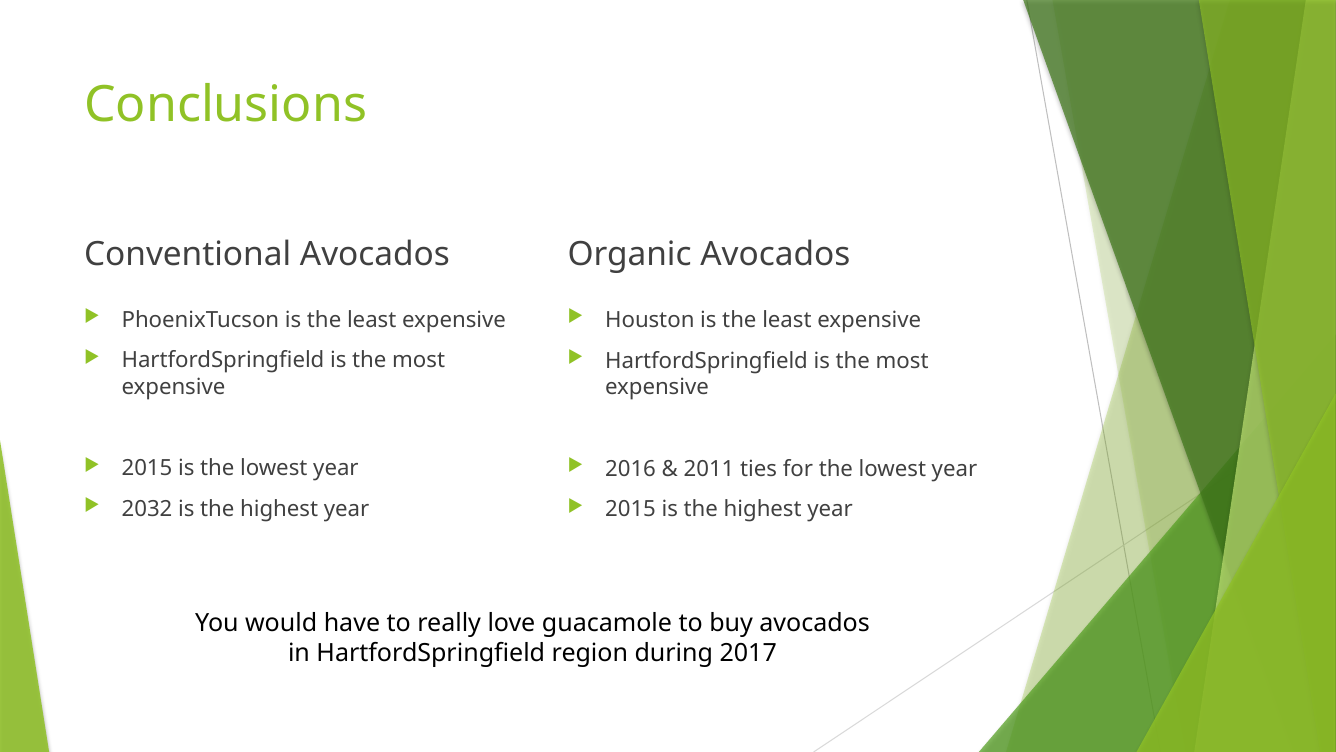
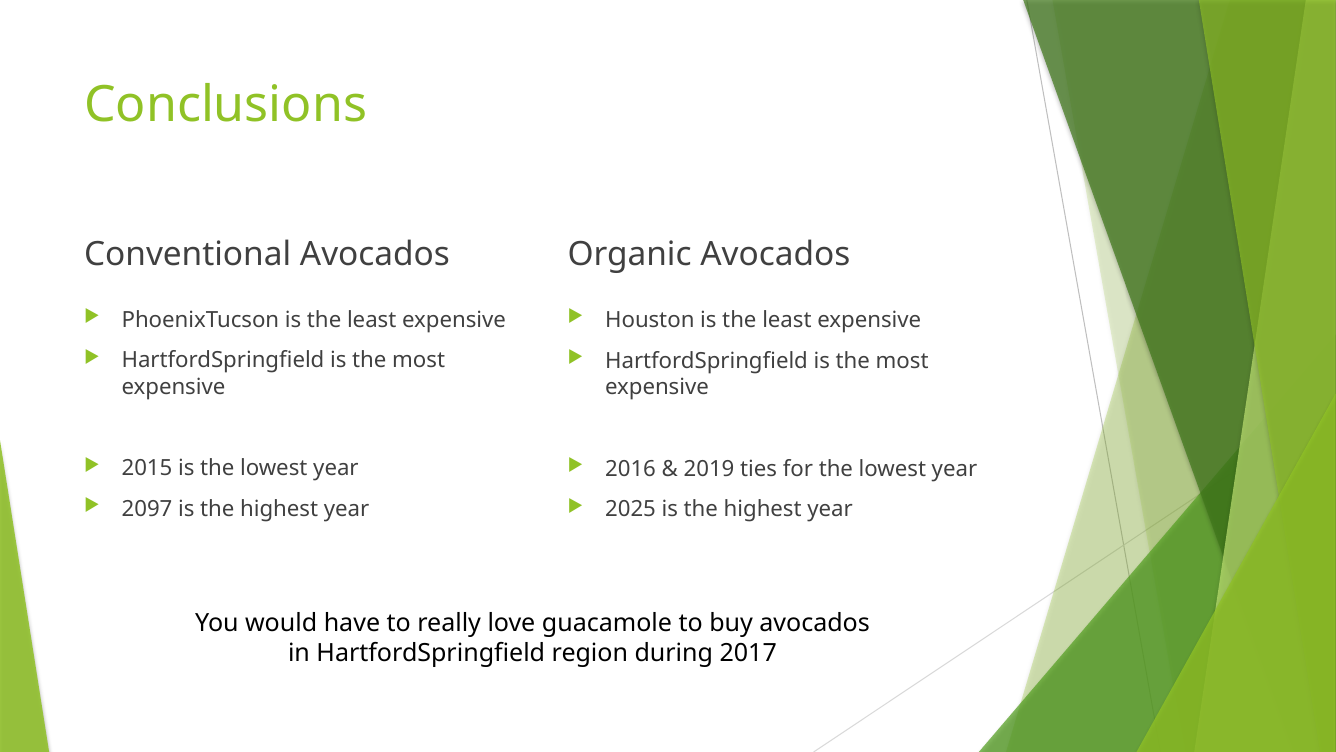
2011: 2011 -> 2019 (709, 468)
2032: 2032 -> 2097 (147, 509)
2015: 2015 -> 2025 (631, 509)
